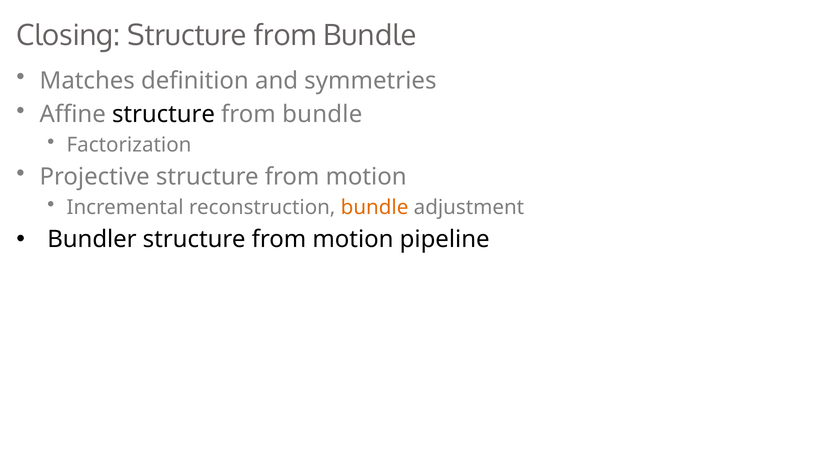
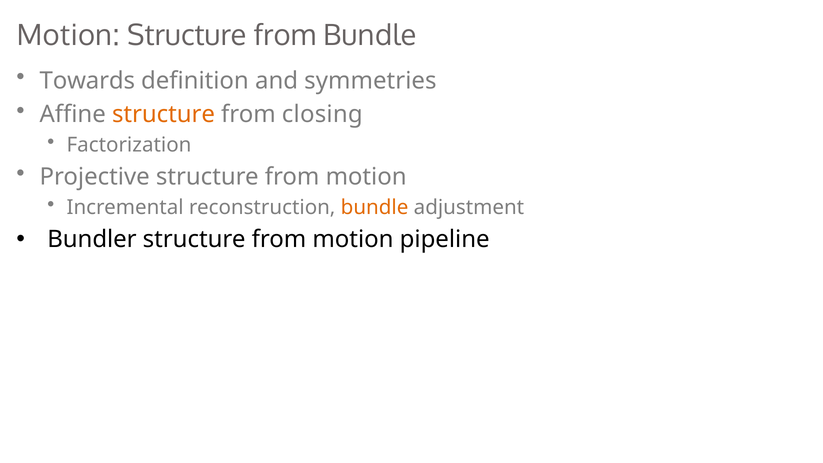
Closing: Closing -> Motion (68, 35)
Matches: Matches -> Towards (87, 81)
structure colour: black -> orange (164, 115)
bundle: bundle -> closing (322, 115)
